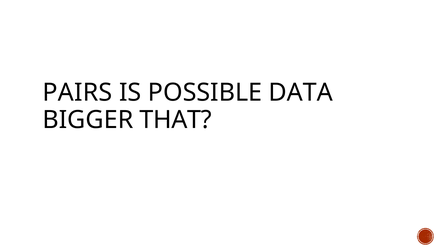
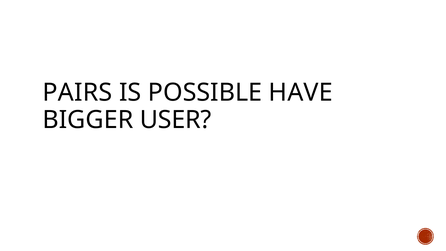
DATA: DATA -> HAVE (301, 93)
THAT: THAT -> USER (176, 120)
